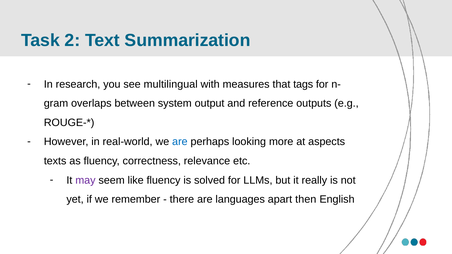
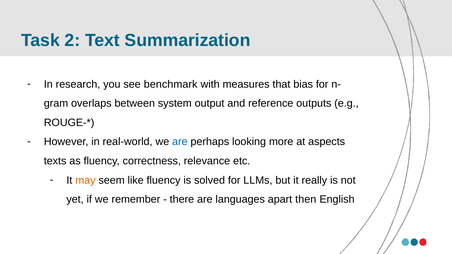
multilingual: multilingual -> benchmark (171, 84)
tags: tags -> bias (303, 84)
may colour: purple -> orange (85, 180)
